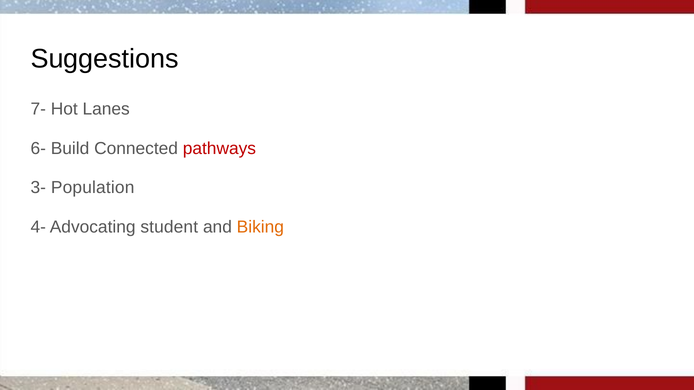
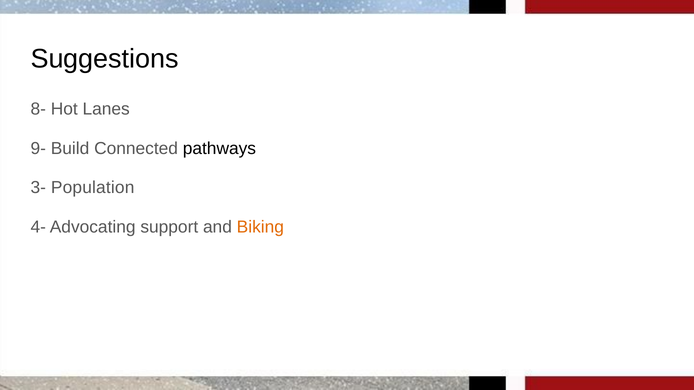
7-: 7- -> 8- (38, 109)
6-: 6- -> 9- (38, 148)
pathways colour: red -> black (219, 148)
student: student -> support (169, 227)
